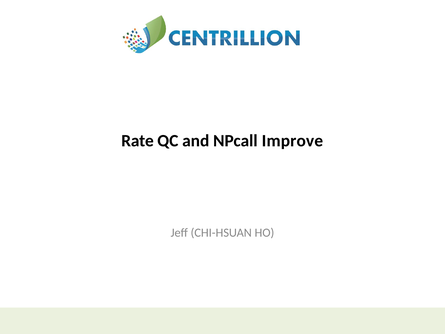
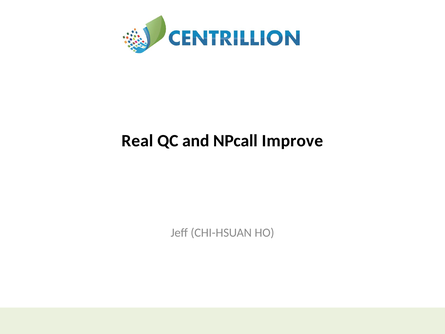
Rate: Rate -> Real (137, 141)
